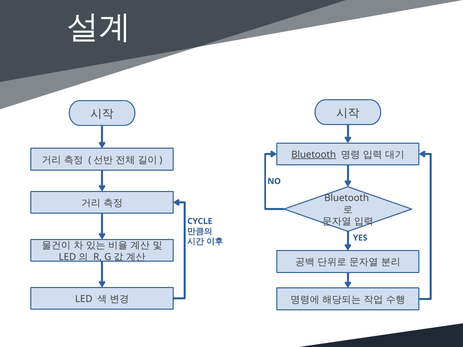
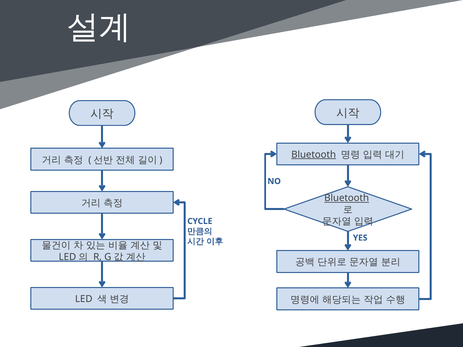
Bluetooth underline: none -> present (347, 198)
